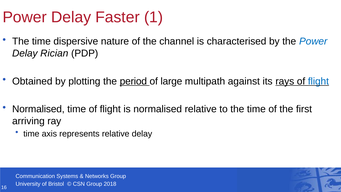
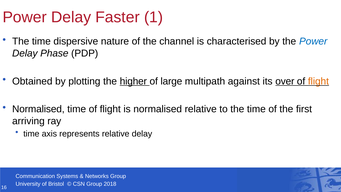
Rician: Rician -> Phase (54, 53)
period: period -> higher (133, 81)
rays: rays -> over (285, 81)
flight colour: blue -> orange (318, 81)
